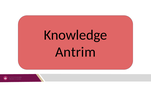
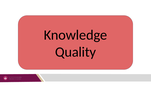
Antrim: Antrim -> Quality (76, 52)
